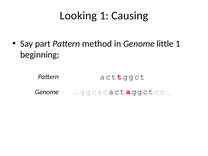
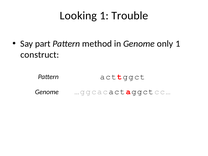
Causing: Causing -> Trouble (130, 16)
little: little -> only (165, 44)
beginning: beginning -> construct (40, 55)
